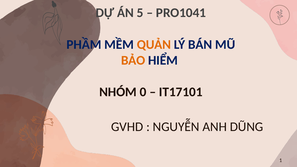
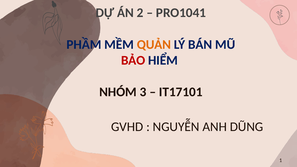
5: 5 -> 2 (140, 13)
BẢO colour: orange -> red (133, 60)
0: 0 -> 3 (143, 92)
